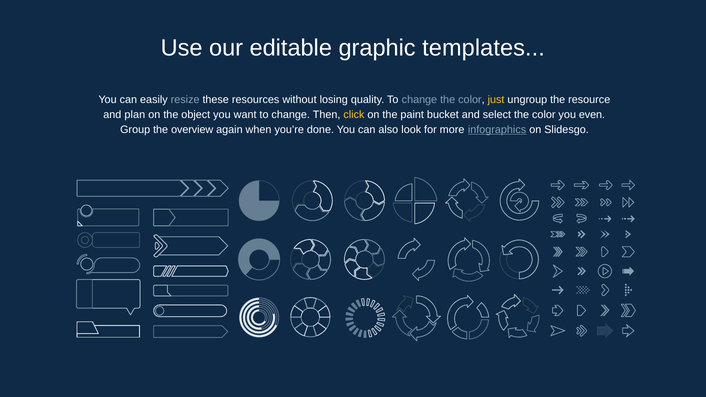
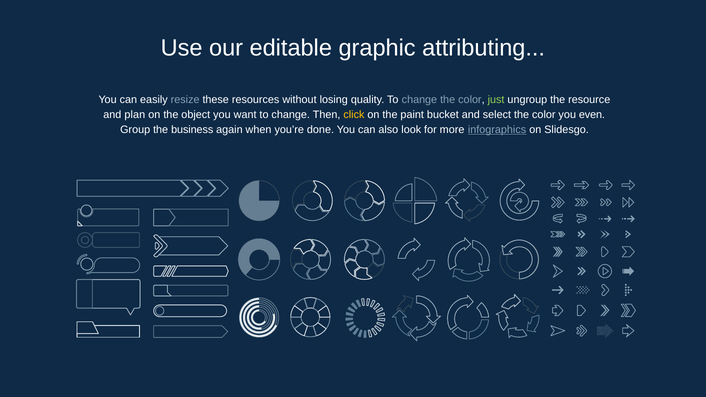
templates: templates -> attributing (484, 48)
just colour: yellow -> light green (496, 100)
overview: overview -> business (192, 129)
